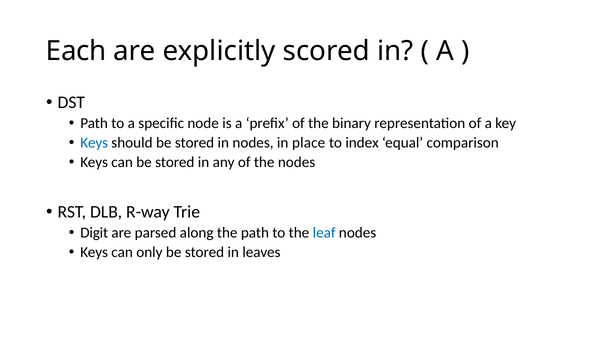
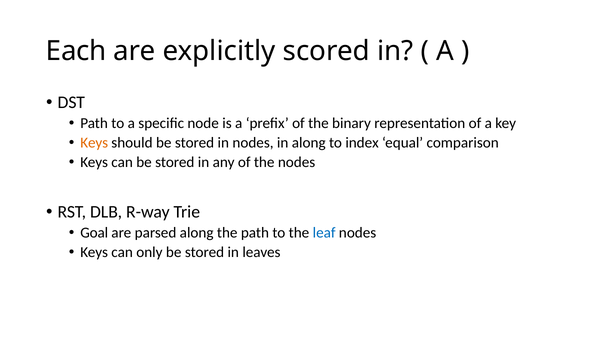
Keys colour: blue -> orange (94, 143)
in place: place -> along (309, 143)
Digit: Digit -> Goal (94, 233)
